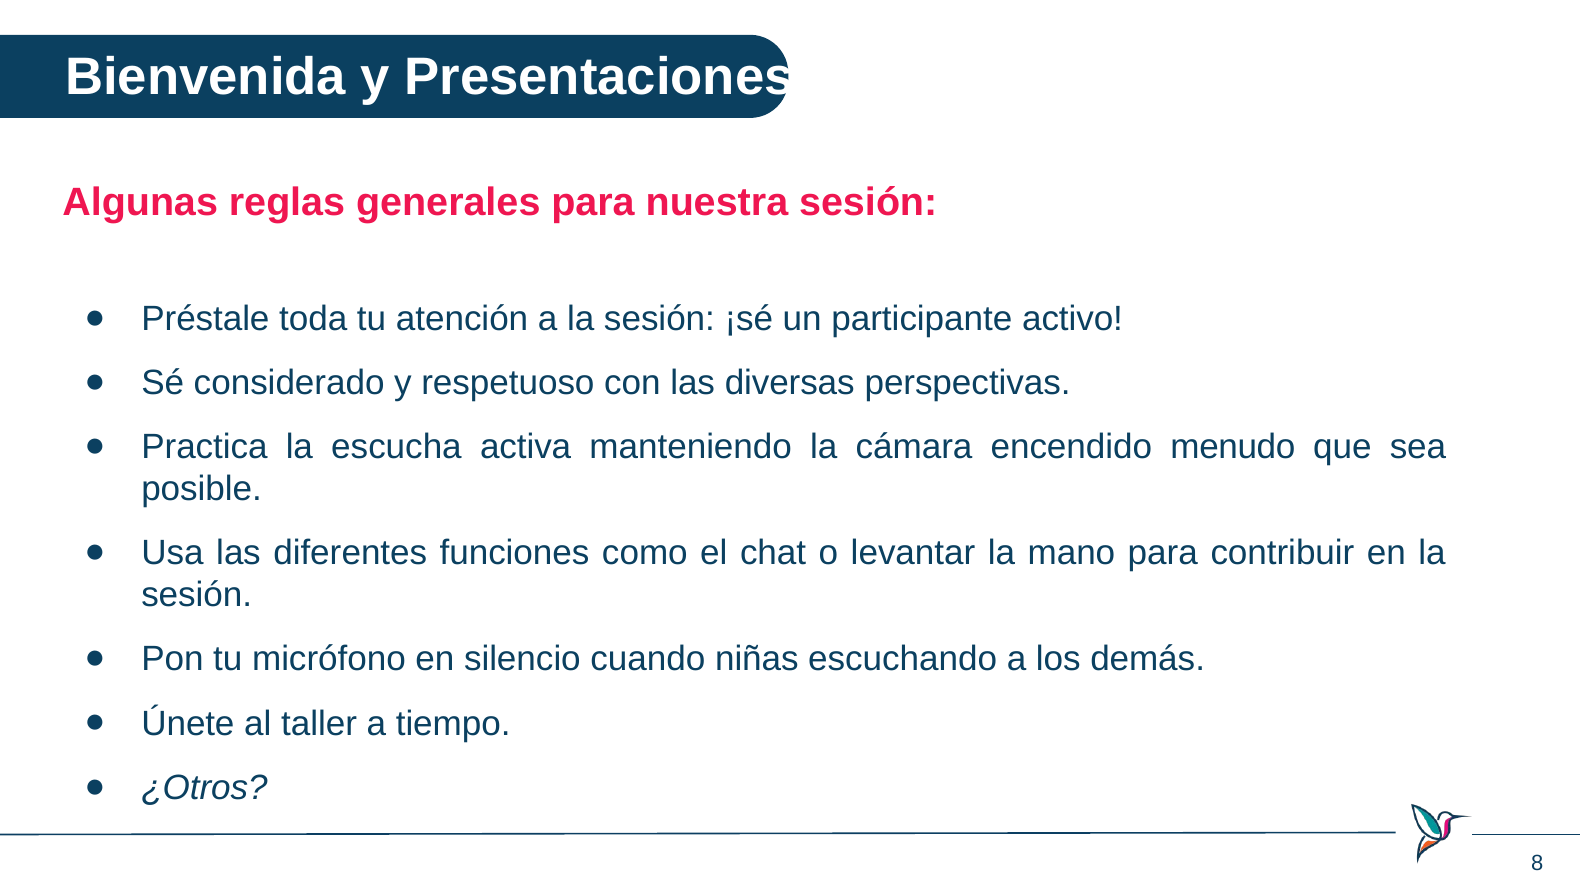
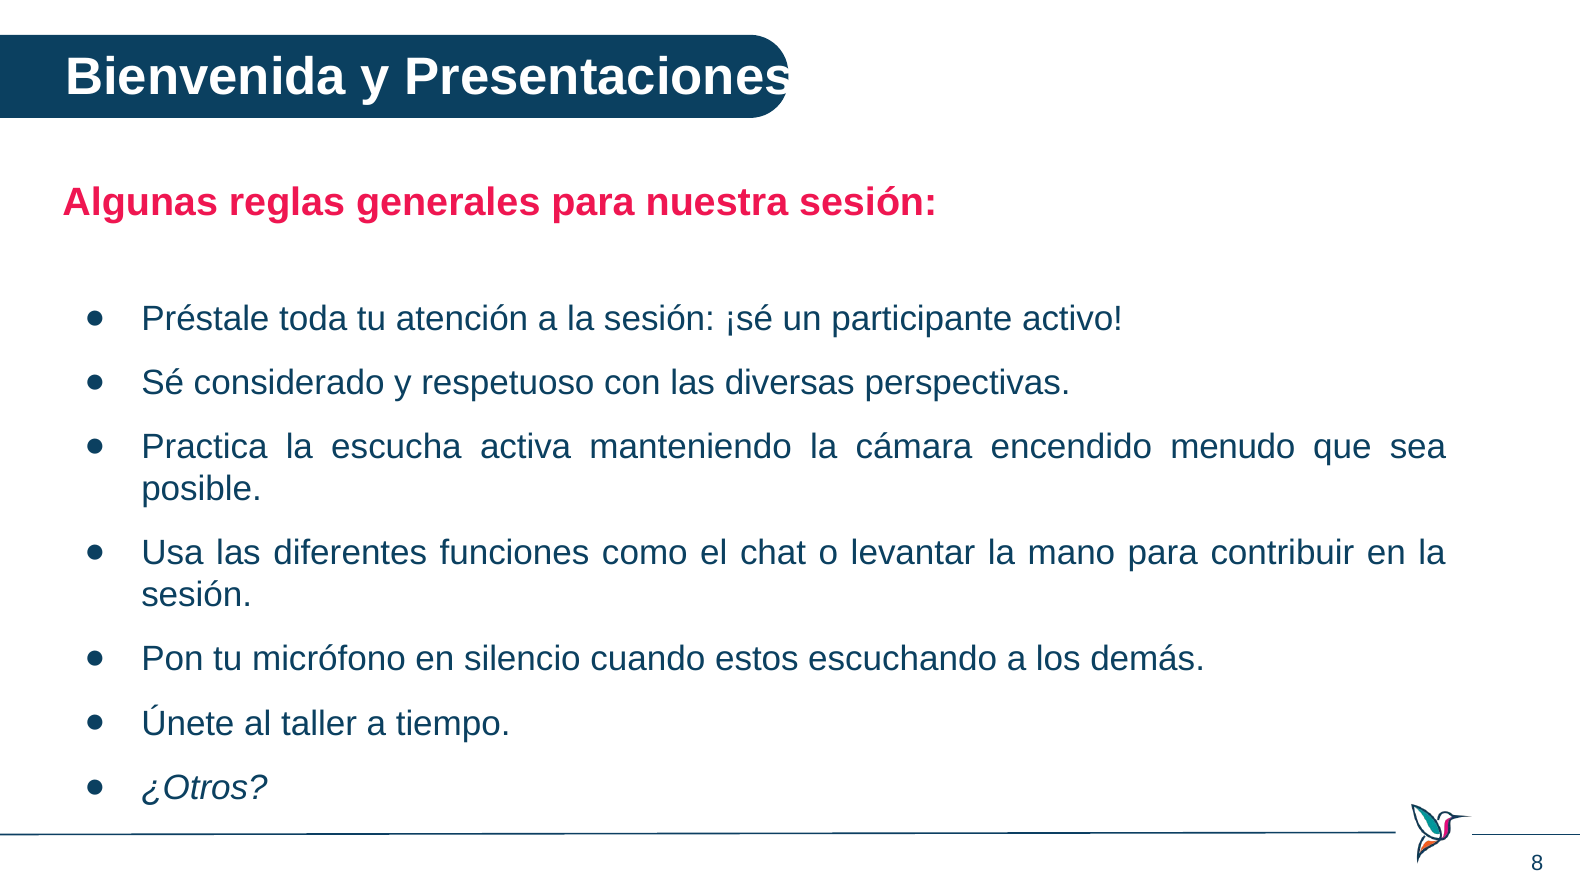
niñas: niñas -> estos (757, 659)
